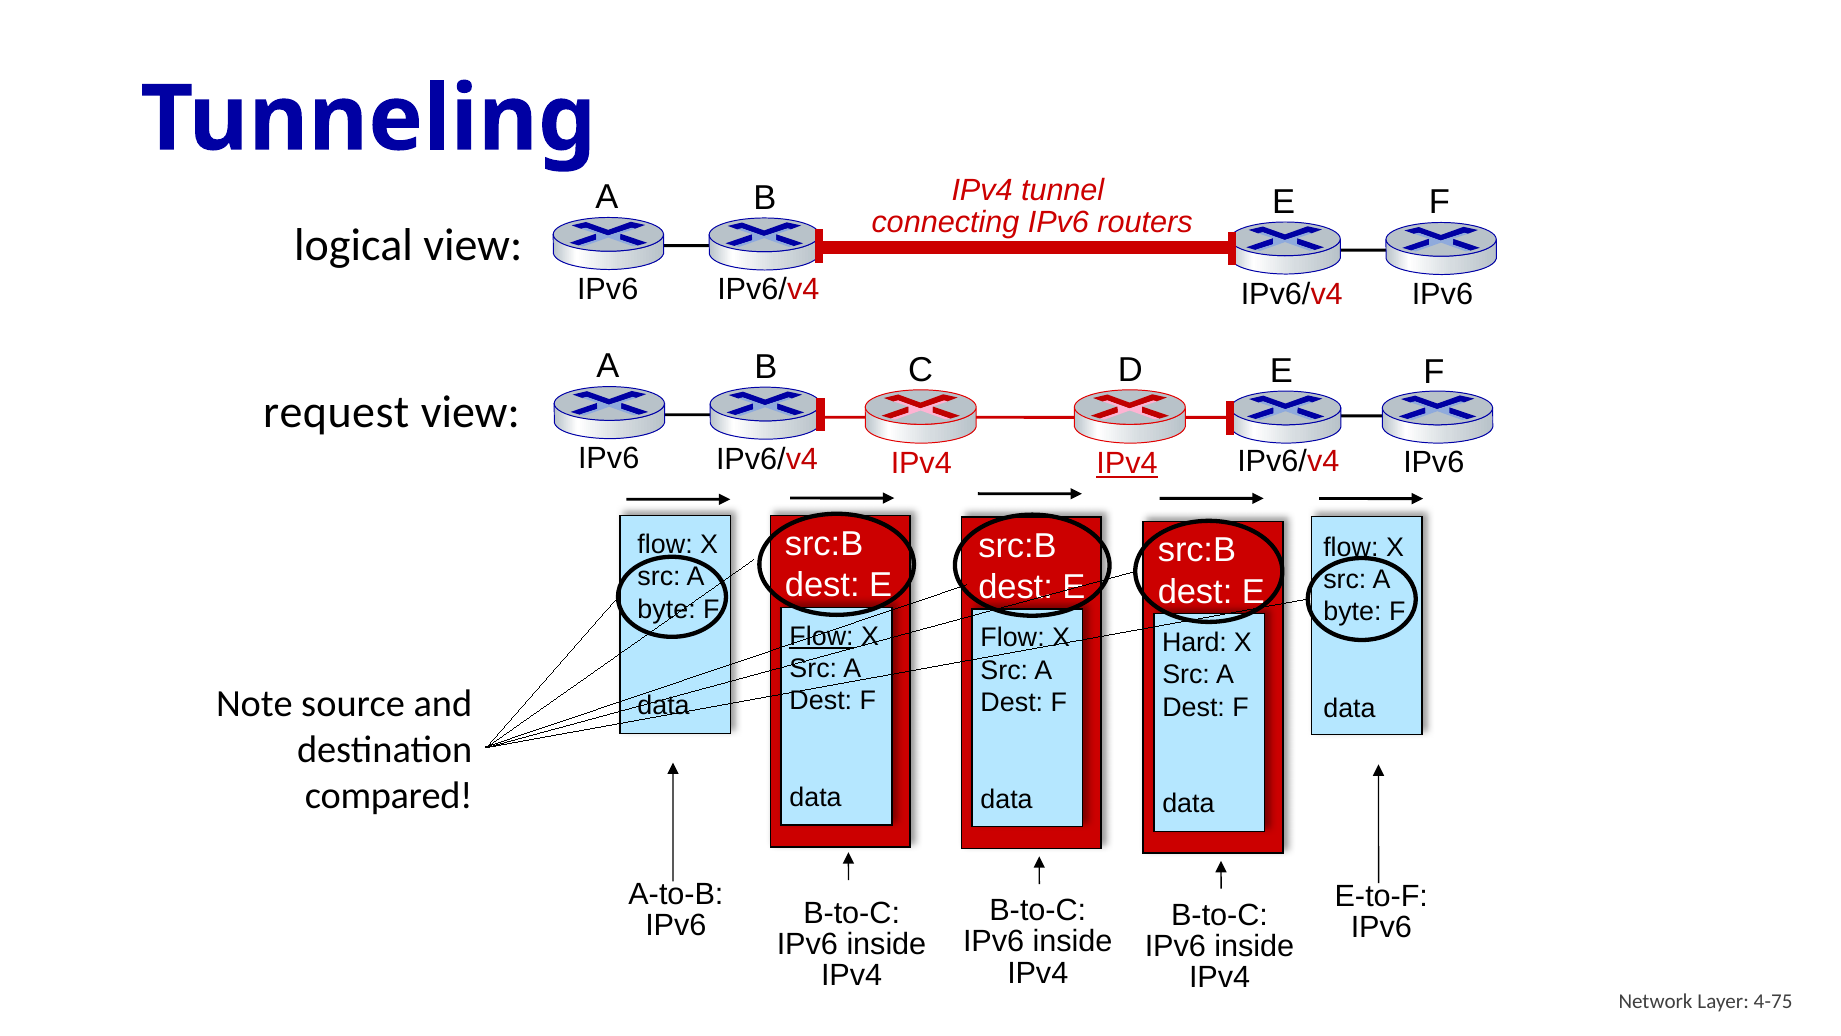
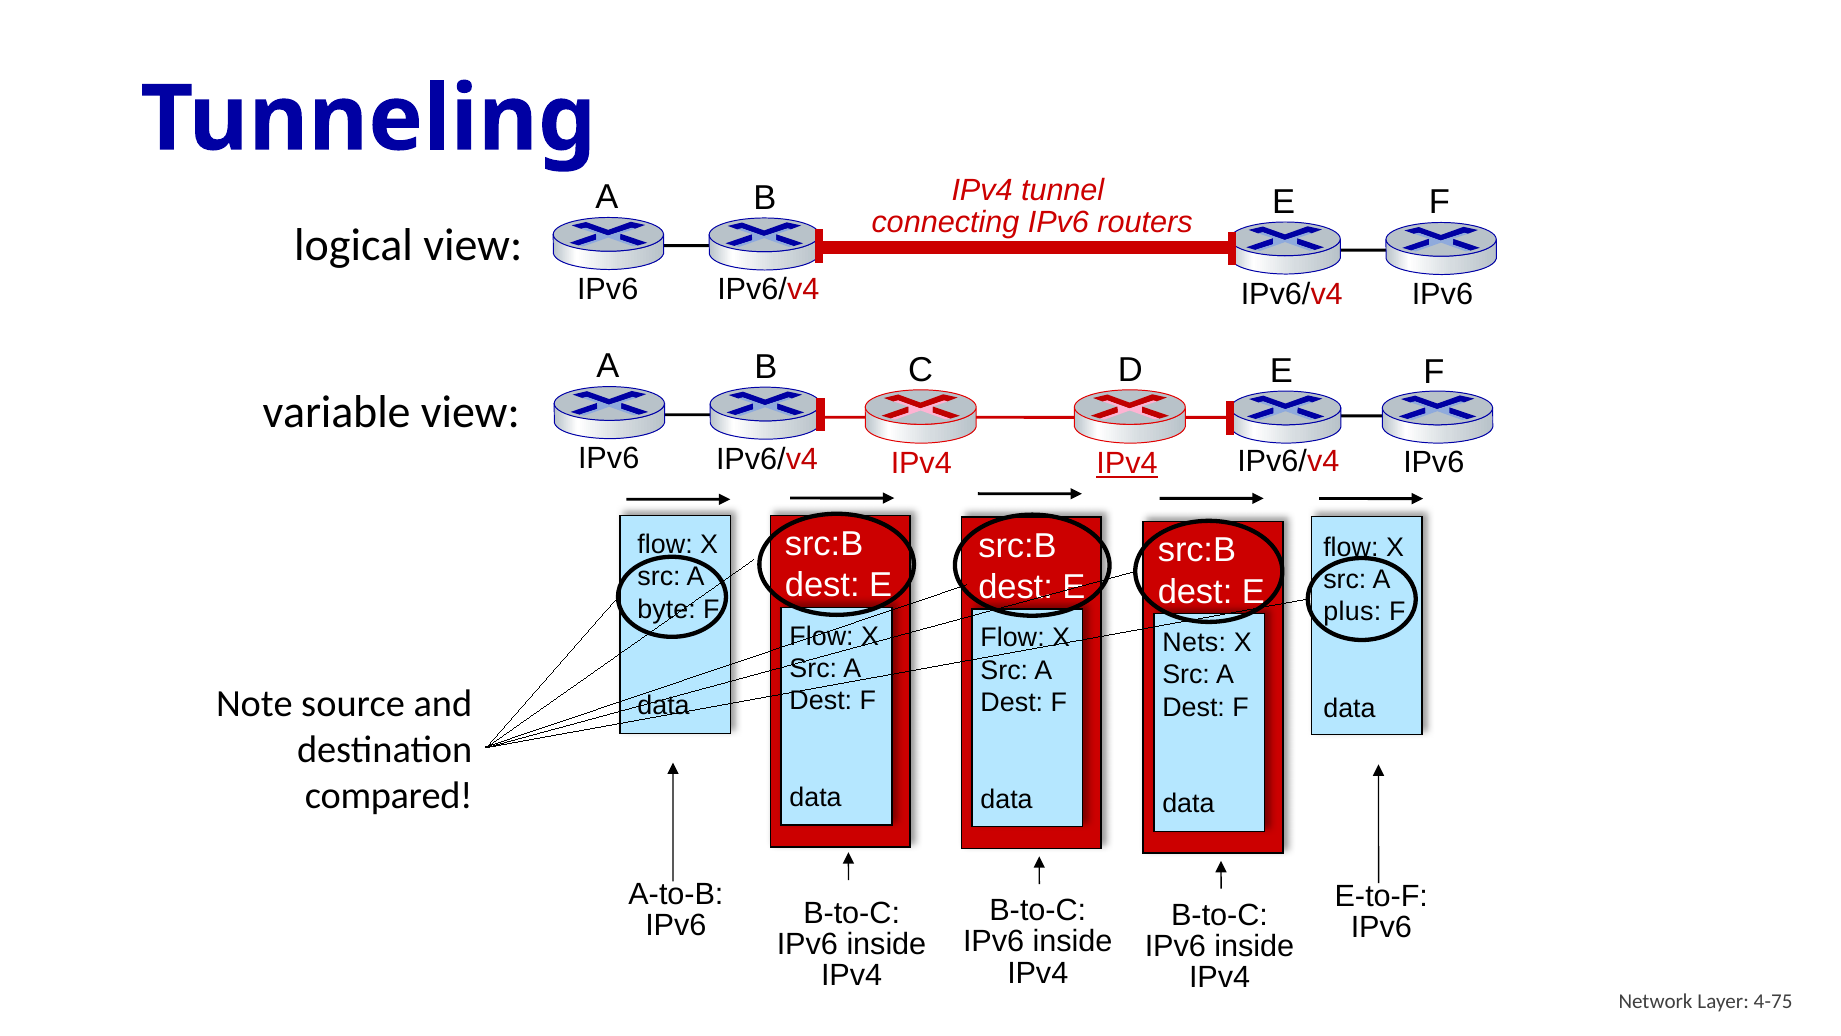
request: request -> variable (337, 412)
byte: byte -> plus (1352, 612)
Flow underline: present -> none (822, 636)
Hard: Hard -> Nets (1194, 642)
